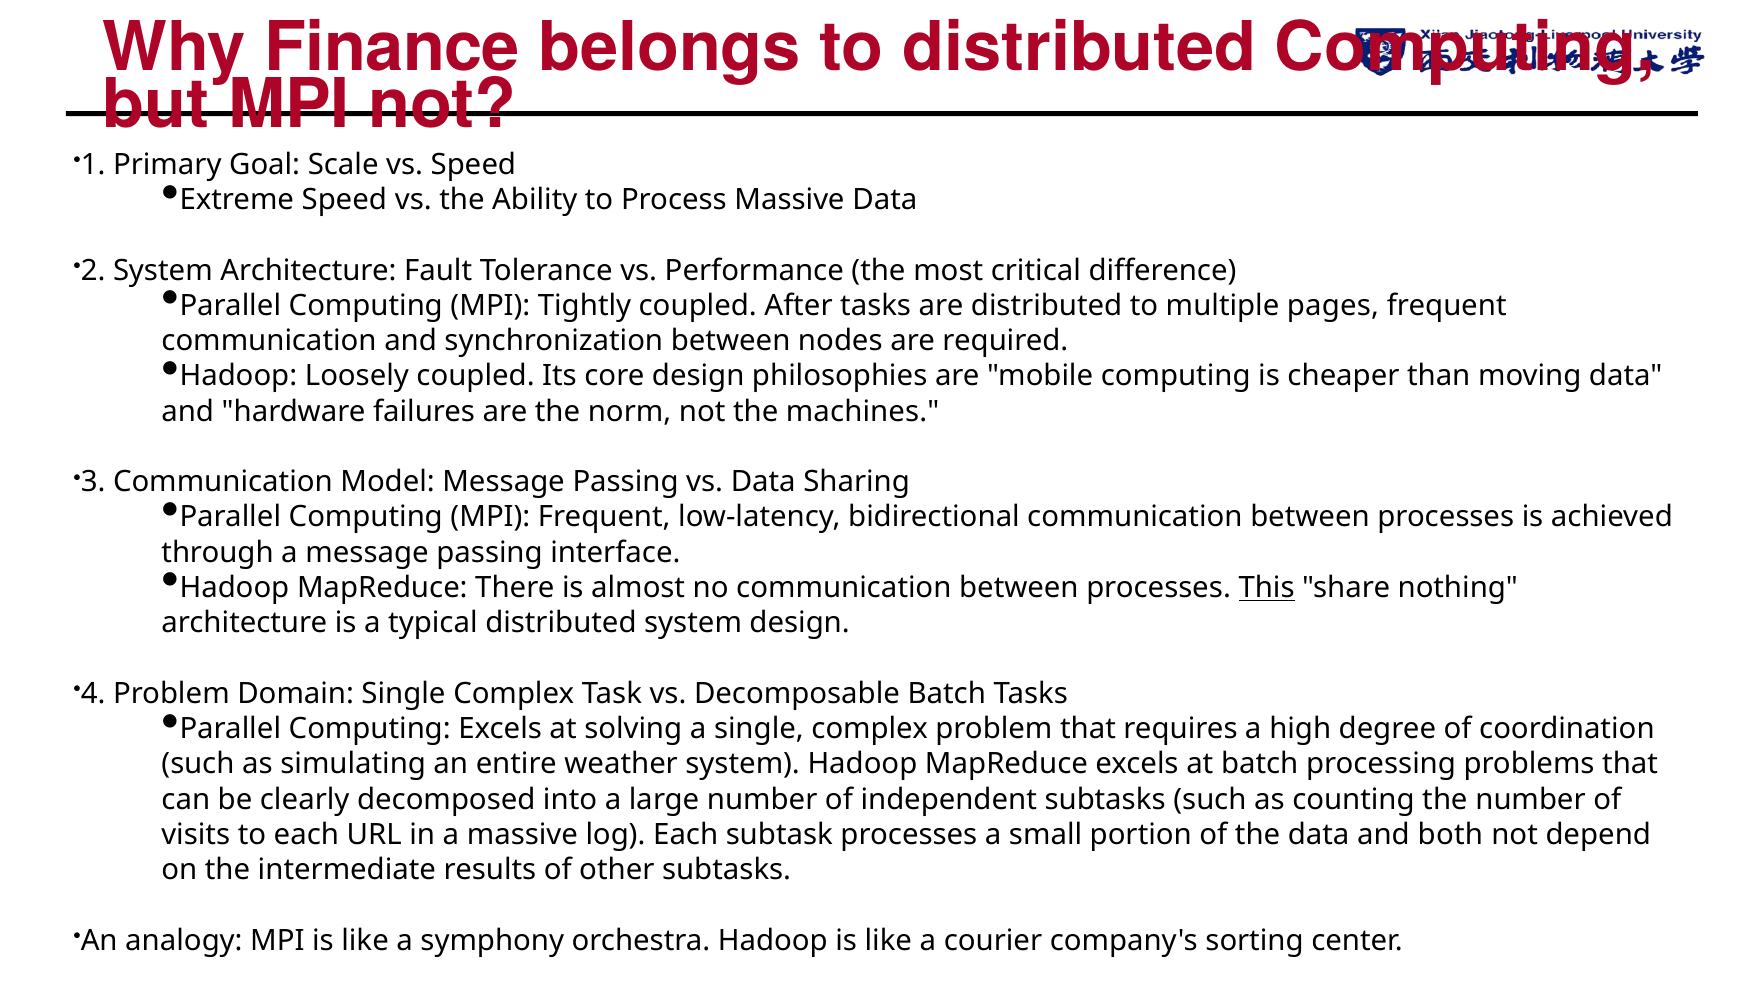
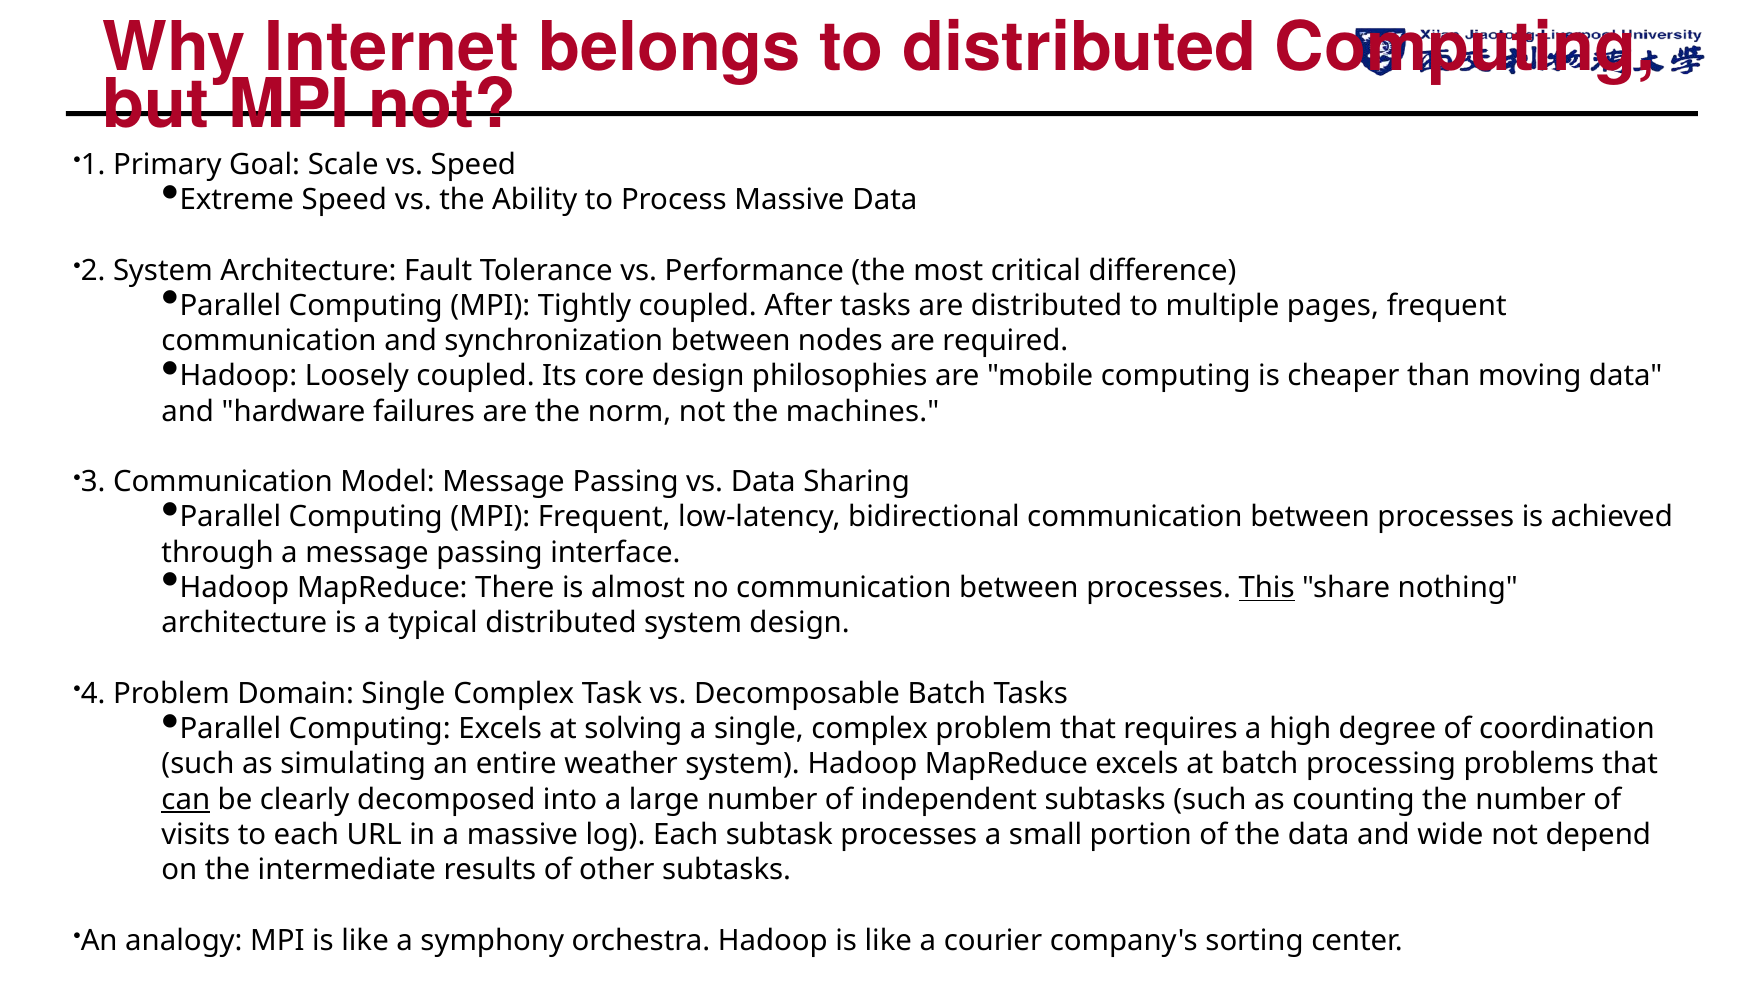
Finance: Finance -> Internet (392, 48)
can underline: none -> present (186, 800)
both: both -> wide (1450, 835)
